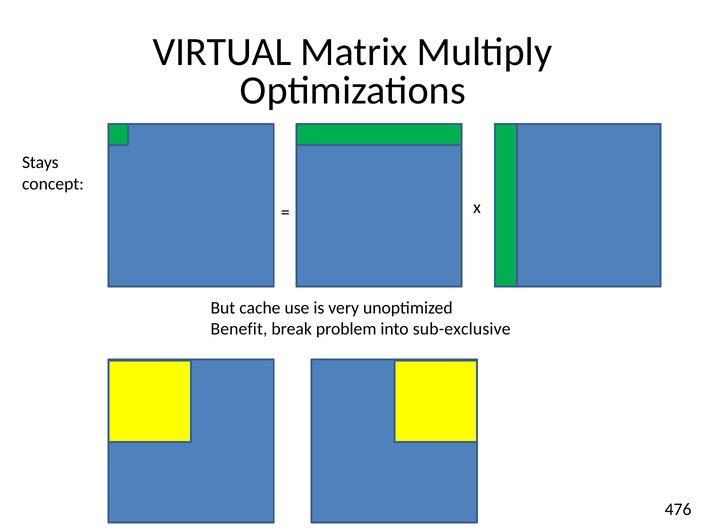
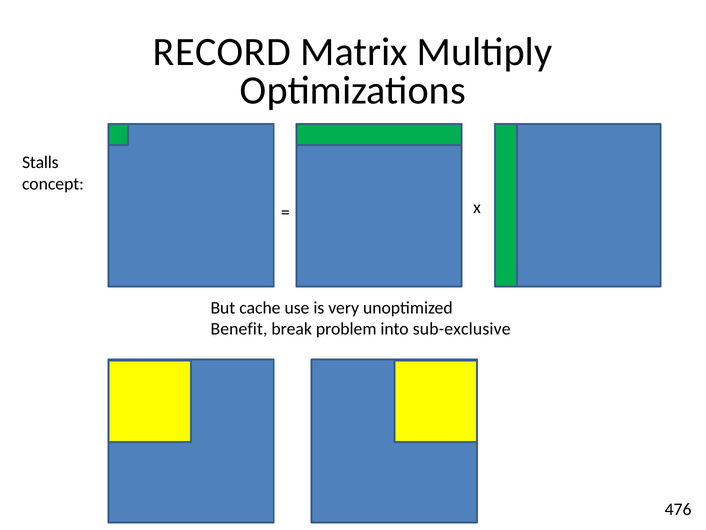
VIRTUAL: VIRTUAL -> RECORD (222, 52)
Stays: Stays -> Stalls (40, 162)
